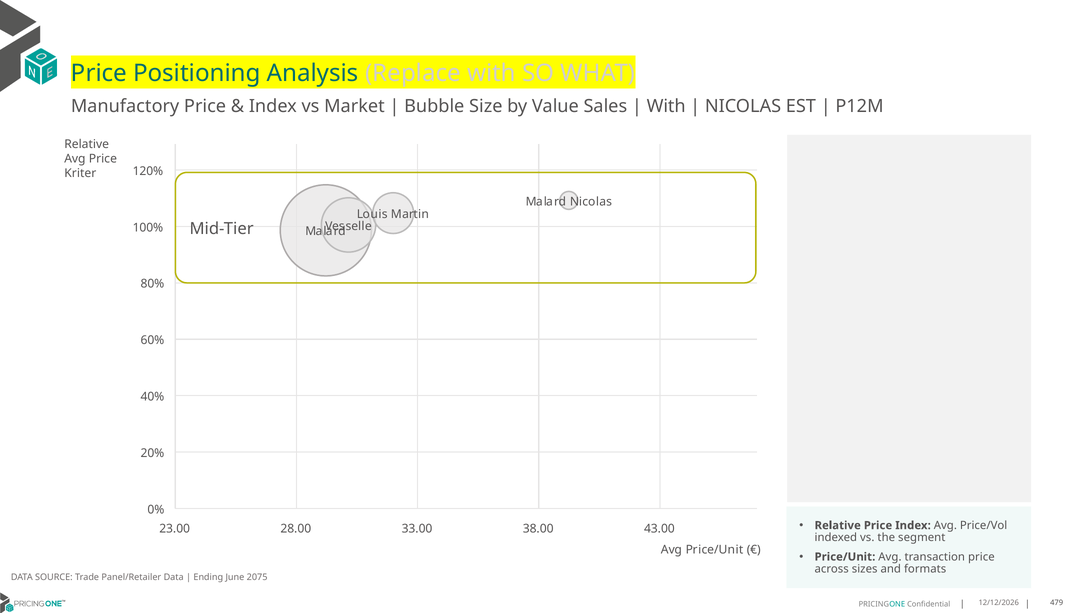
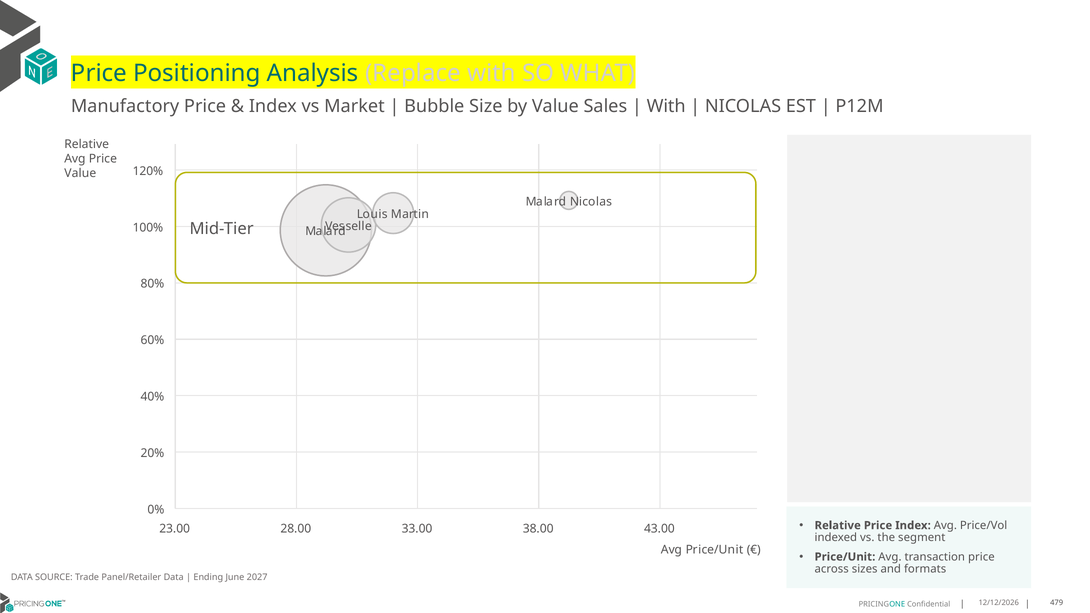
Kriter: Kriter -> Value (80, 173)
2075: 2075 -> 2027 (257, 577)
